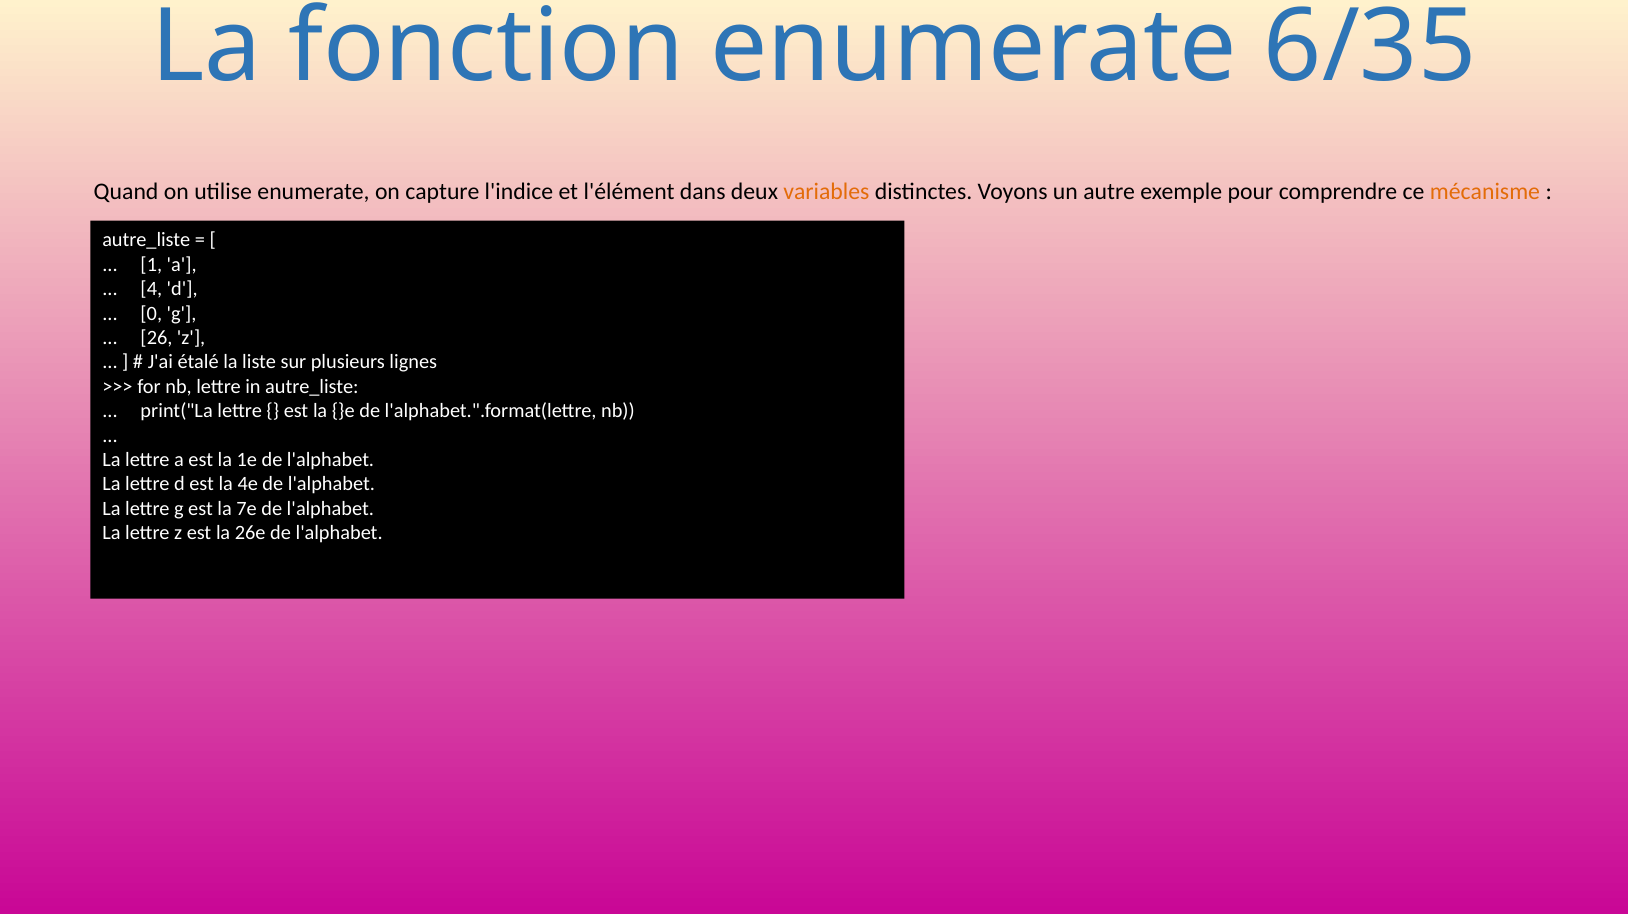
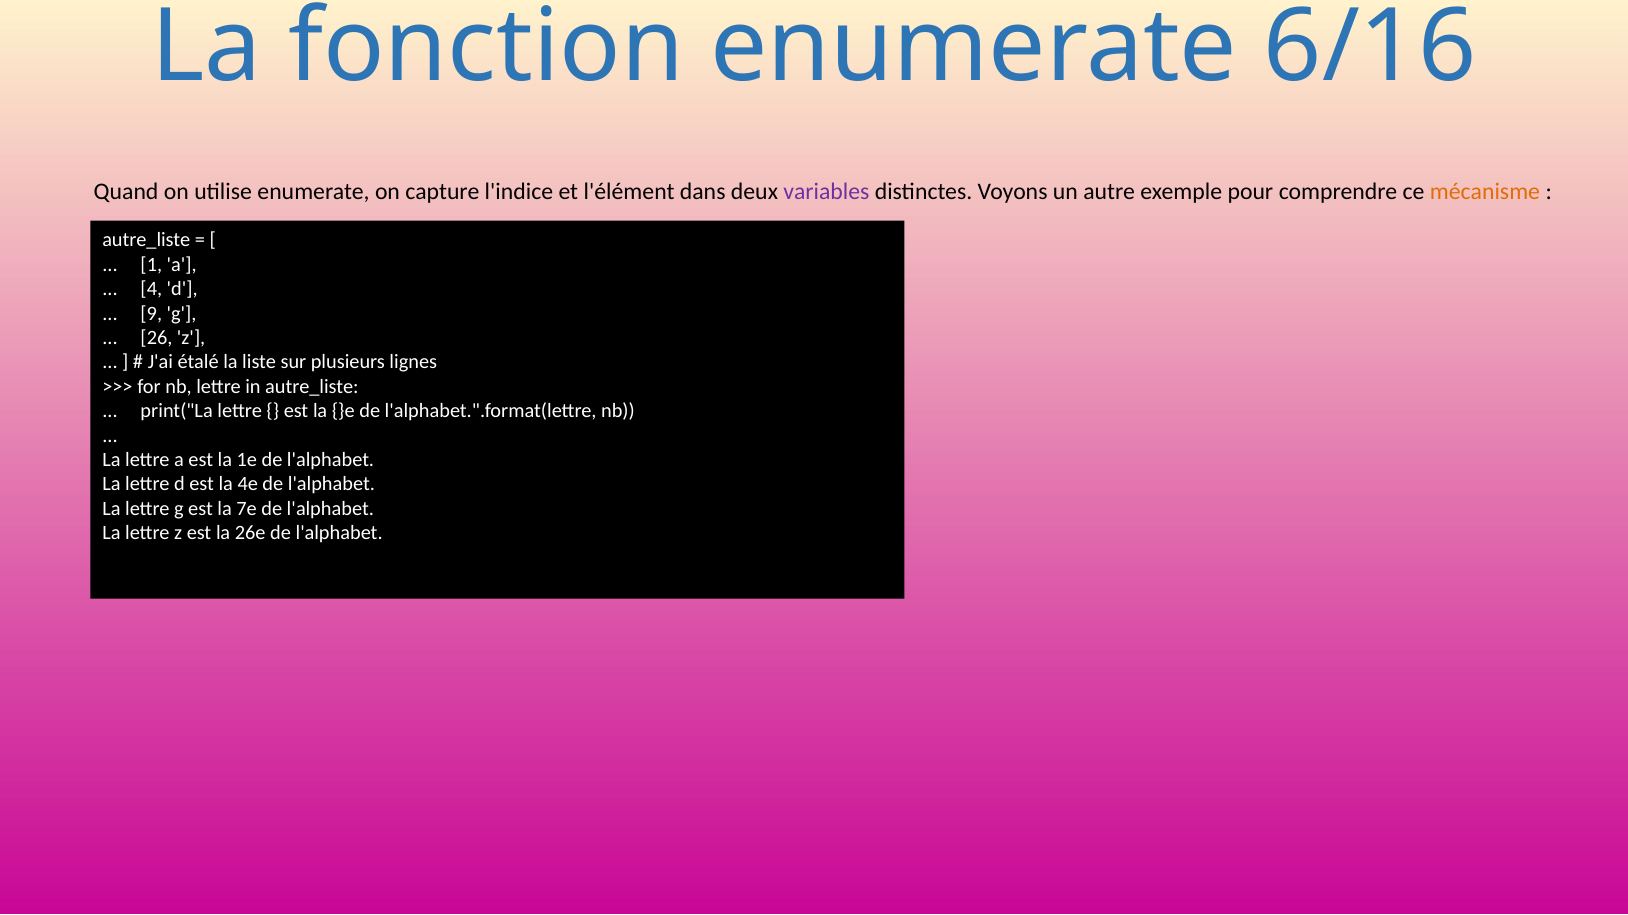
6/35: 6/35 -> 6/16 (1370, 47)
variables colour: orange -> purple (826, 192)
0: 0 -> 9 (151, 314)
